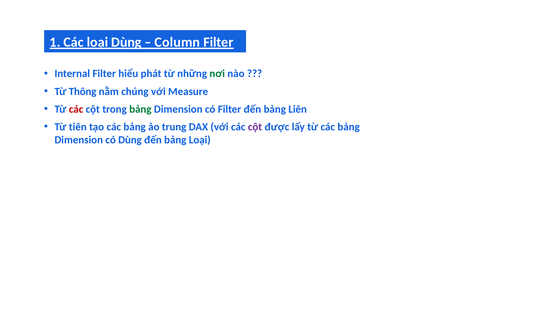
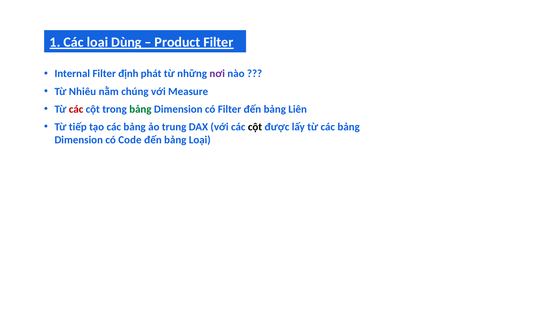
Column: Column -> Product (177, 42)
hiểu: hiểu -> định (128, 74)
nơi colour: green -> purple (217, 74)
Thông: Thông -> Nhiêu (83, 91)
tiên: tiên -> tiếp (78, 127)
cột colour: purple -> black (255, 127)
có Dùng: Dùng -> Code (130, 140)
